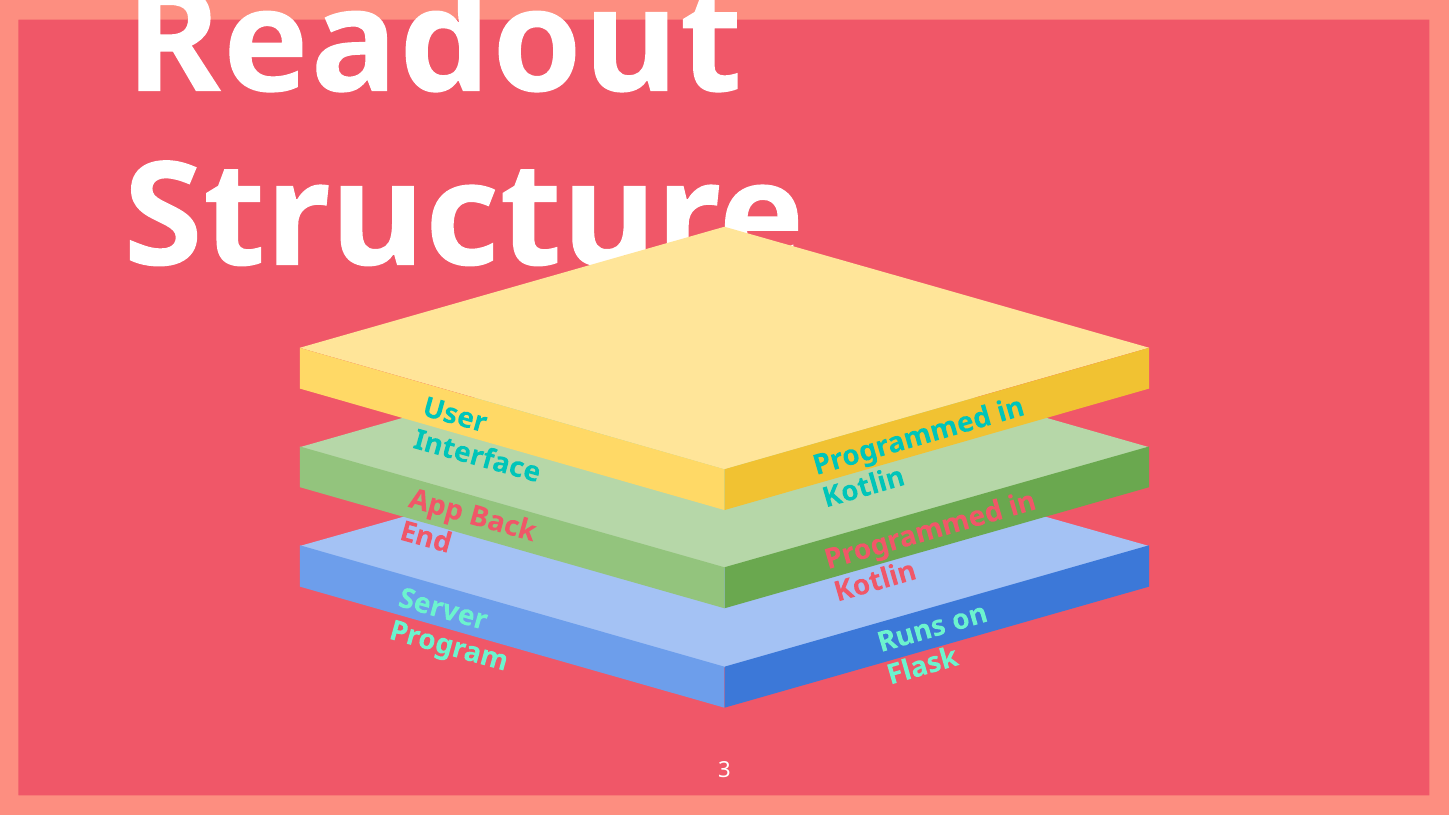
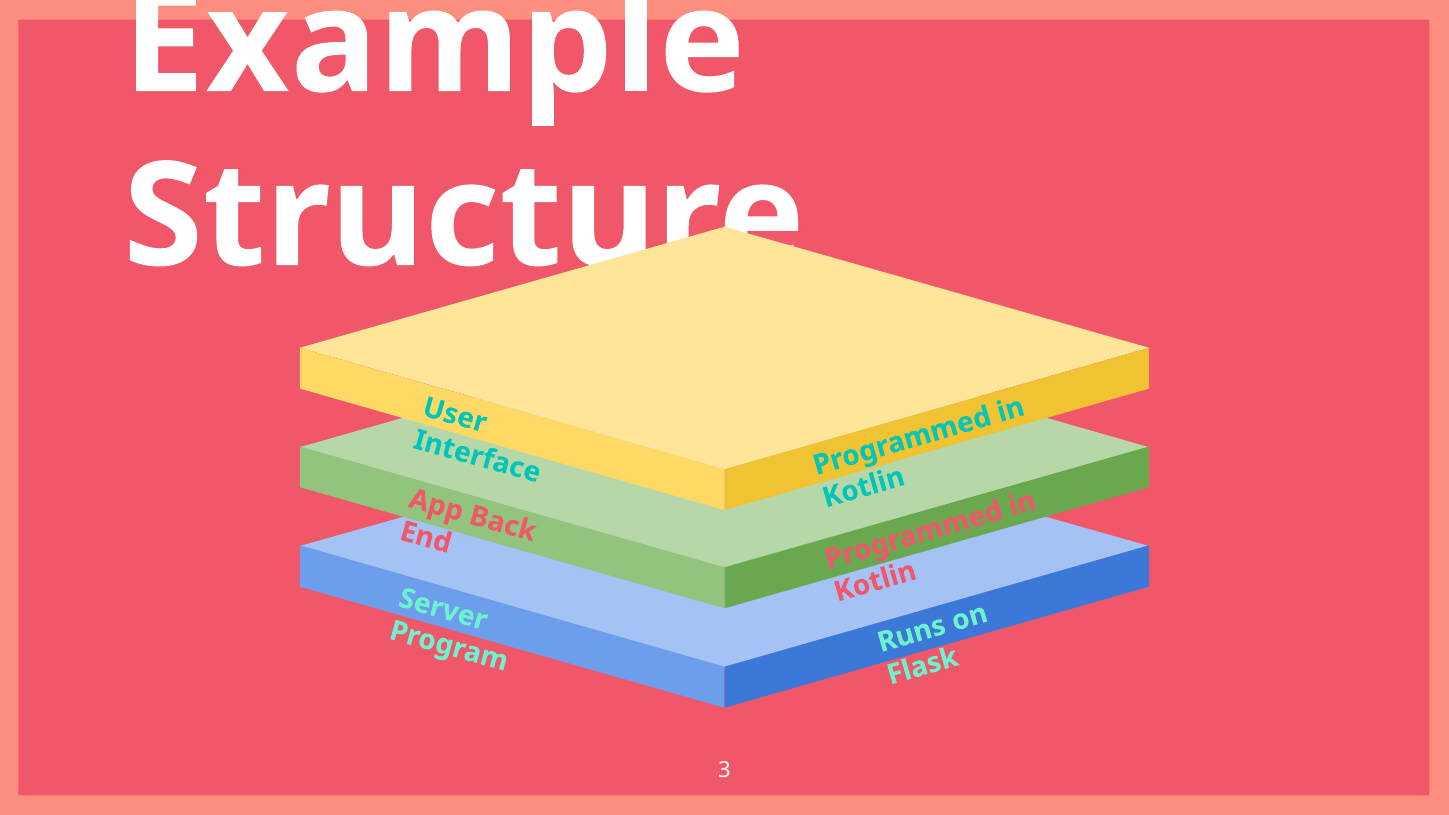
Readout: Readout -> Example (434, 43)
